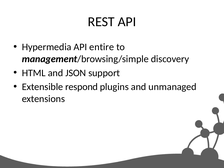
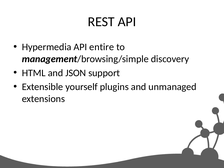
respond: respond -> yourself (82, 87)
